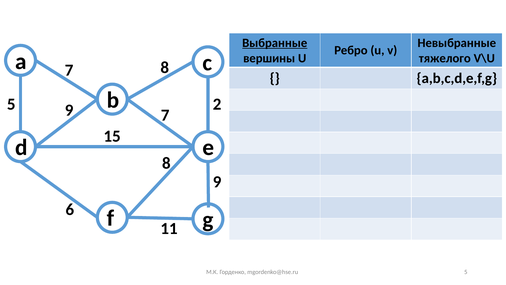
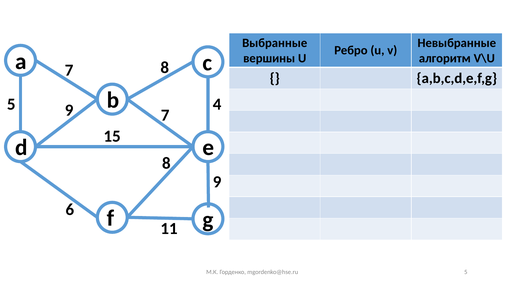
Выбранные underline: present -> none (275, 43)
тяжелого: тяжелого -> алгоритм (445, 58)
2: 2 -> 4 (217, 104)
